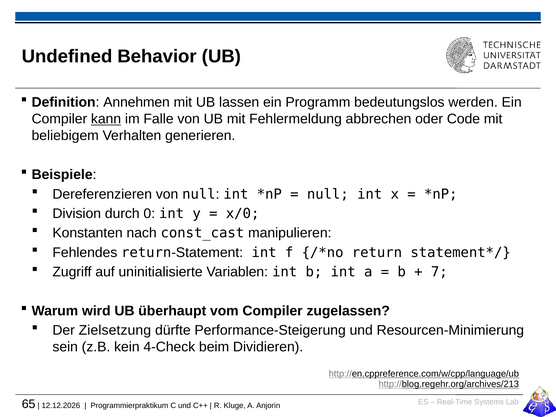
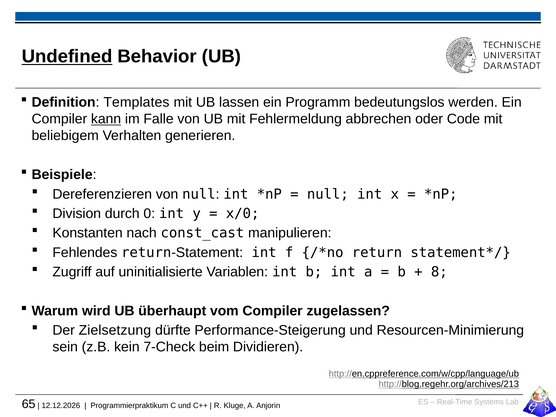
Undefined underline: none -> present (67, 56)
Annehmen: Annehmen -> Templates (136, 102)
7: 7 -> 8 (439, 272)
4-Check: 4-Check -> 7-Check (169, 347)
